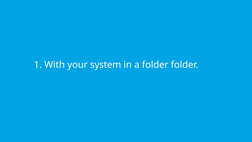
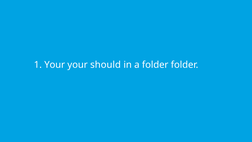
1 With: With -> Your (55, 65)
system: system -> should (106, 65)
